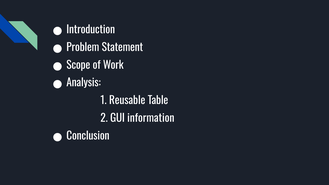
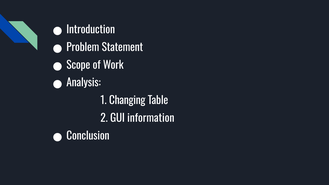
Reusable: Reusable -> Changing (127, 101)
